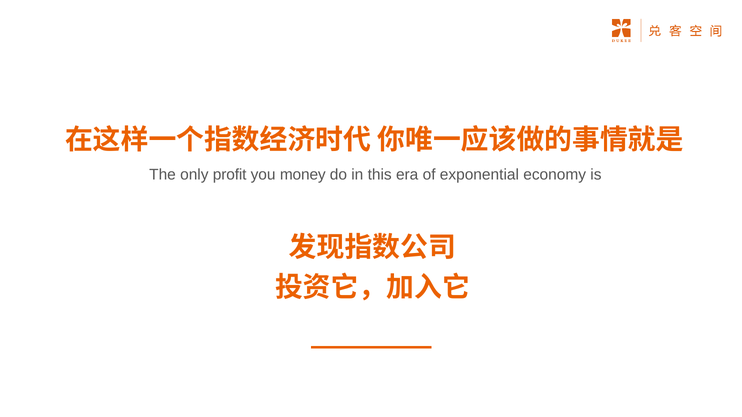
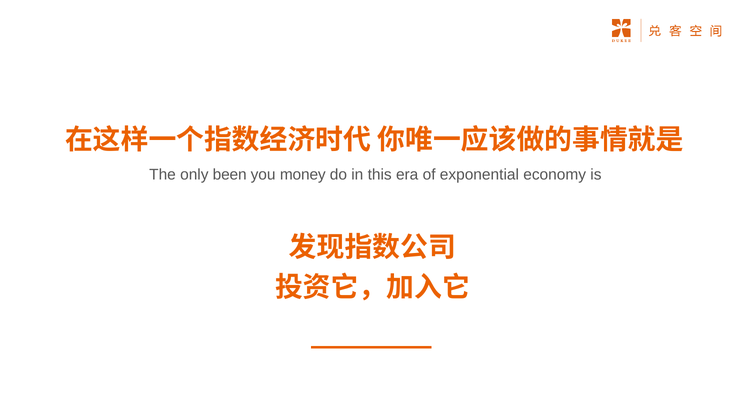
profit: profit -> been (230, 175)
